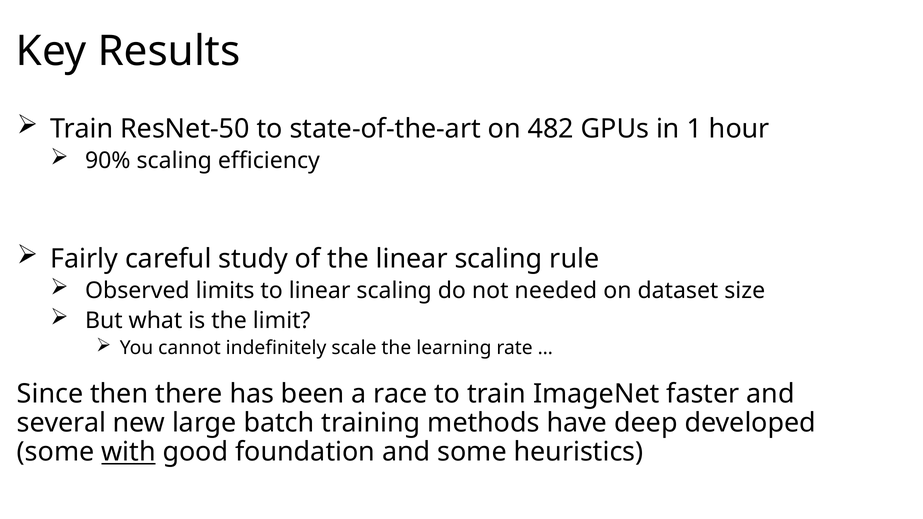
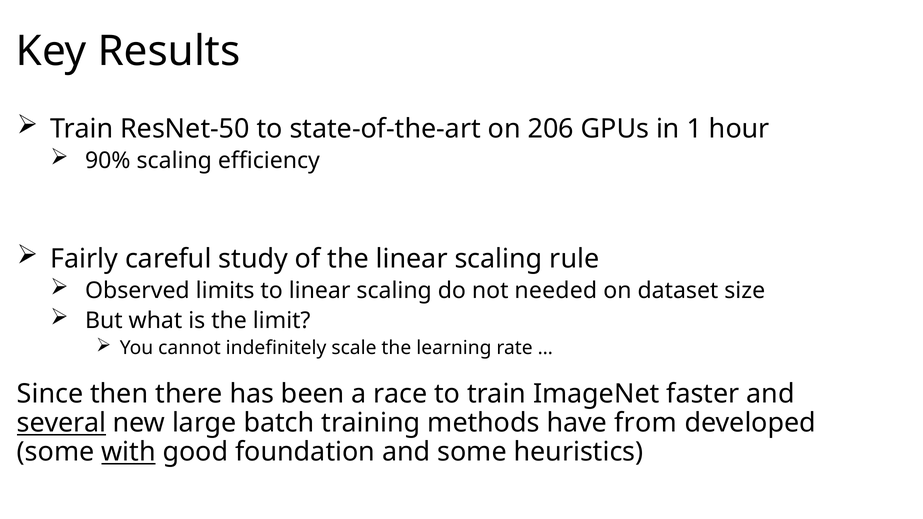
482: 482 -> 206 (551, 129)
several underline: none -> present (61, 423)
deep: deep -> from (646, 423)
